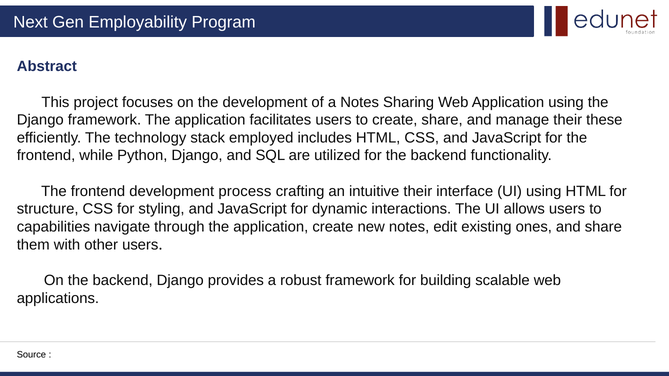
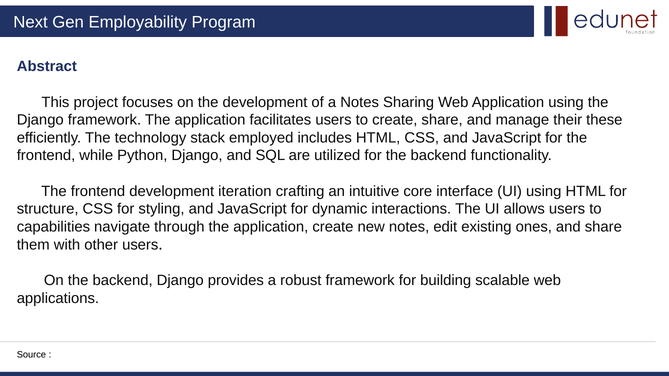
process: process -> iteration (245, 191)
intuitive their: their -> core (418, 191)
